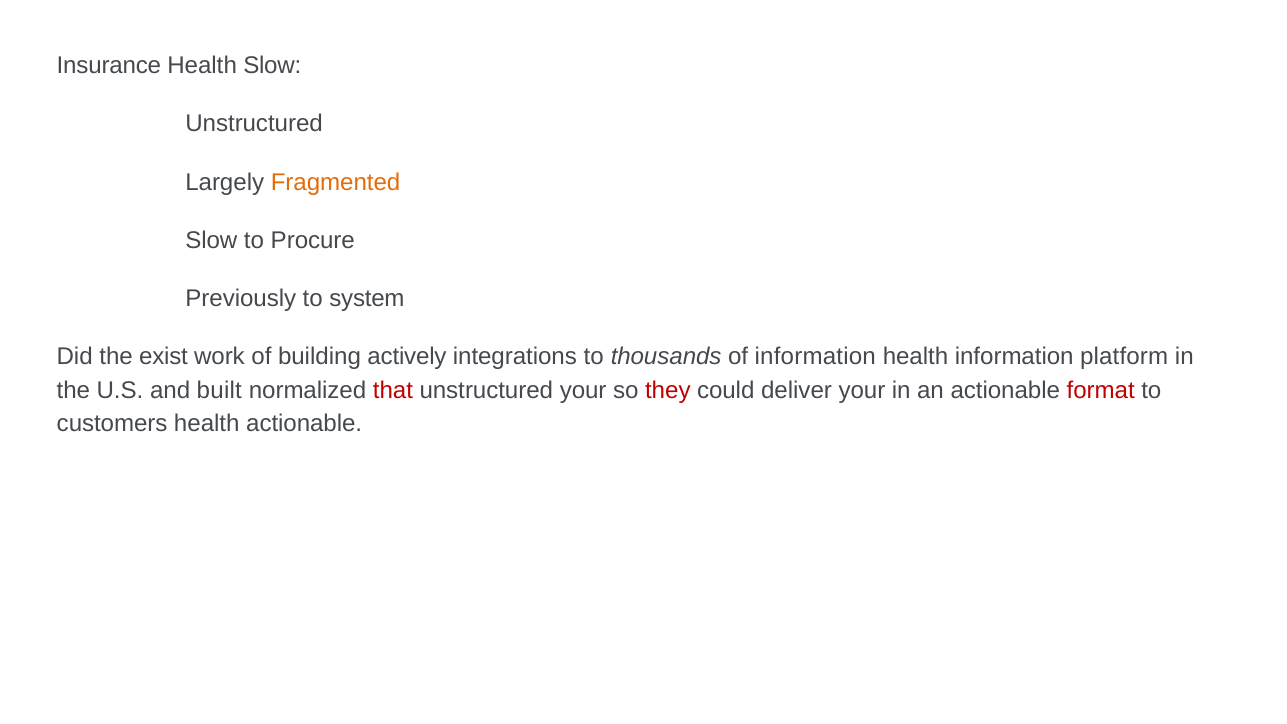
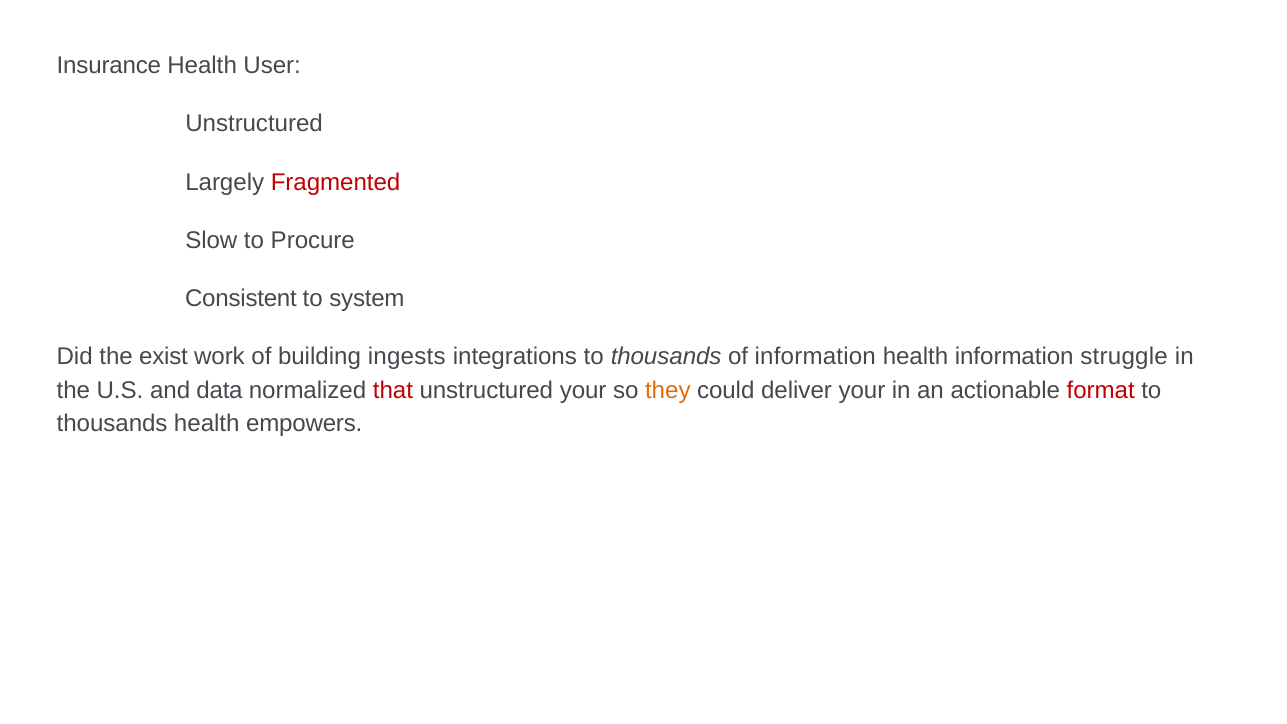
Health Slow: Slow -> User (272, 66)
Fragmented colour: orange -> red (336, 182)
Previously: Previously -> Consistent (241, 299)
actively: actively -> ingests (407, 357)
platform: platform -> struggle (1124, 357)
built: built -> data (220, 390)
they colour: red -> orange (668, 390)
customers: customers -> thousands (112, 423)
health actionable: actionable -> empowers (304, 423)
